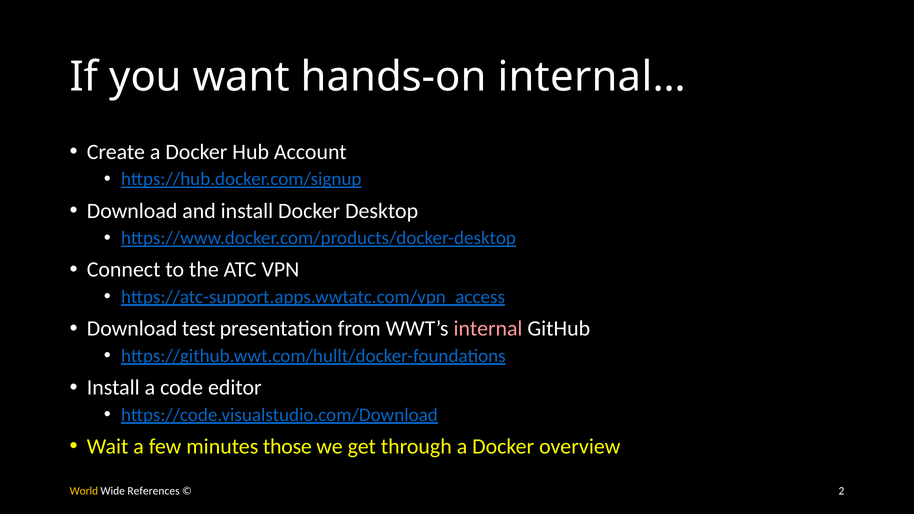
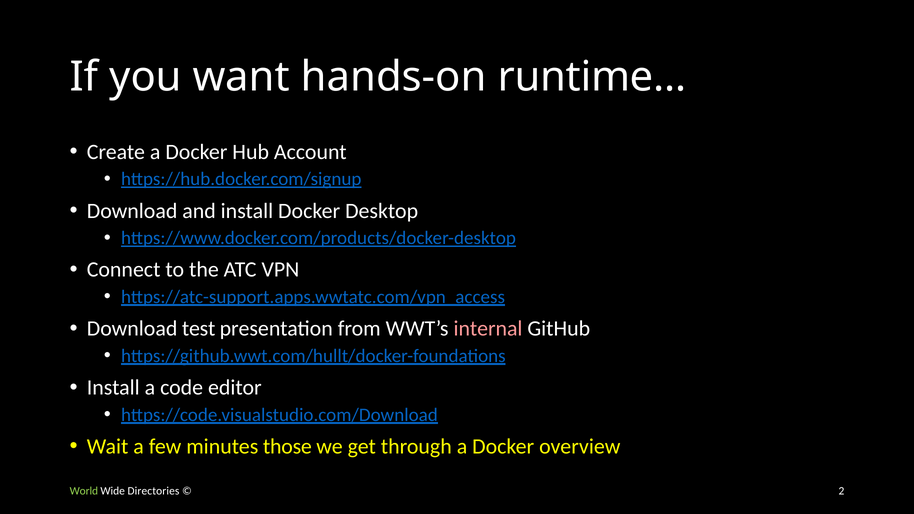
internal…: internal… -> runtime… (592, 77)
World colour: yellow -> light green (84, 491)
References: References -> Directories (154, 491)
